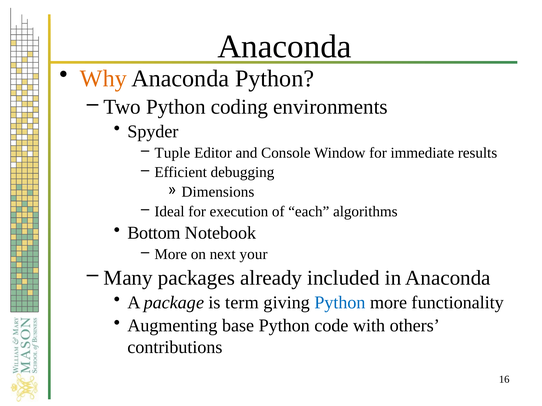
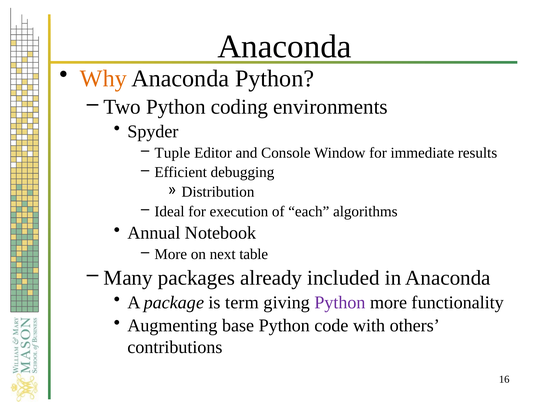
Dimensions: Dimensions -> Distribution (218, 192)
Bottom: Bottom -> Annual (154, 233)
your: your -> table (254, 254)
Python colour: blue -> purple (340, 303)
